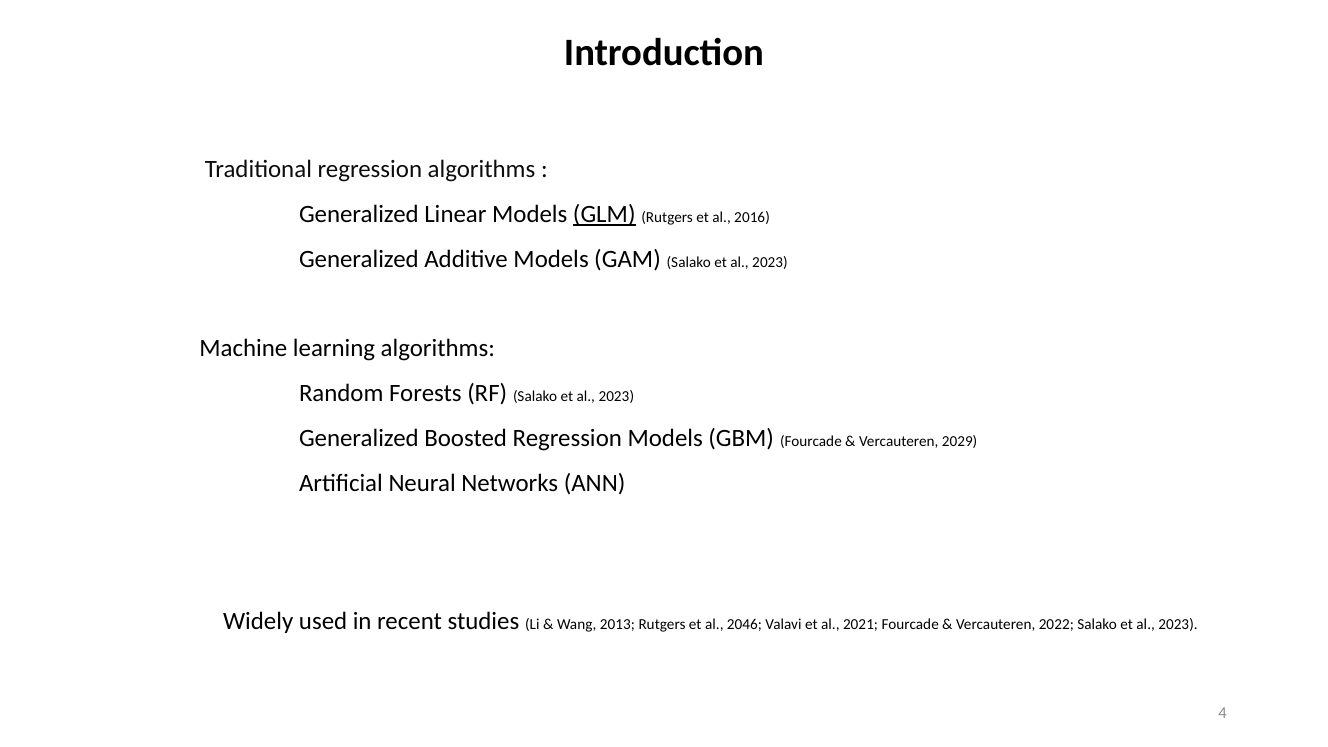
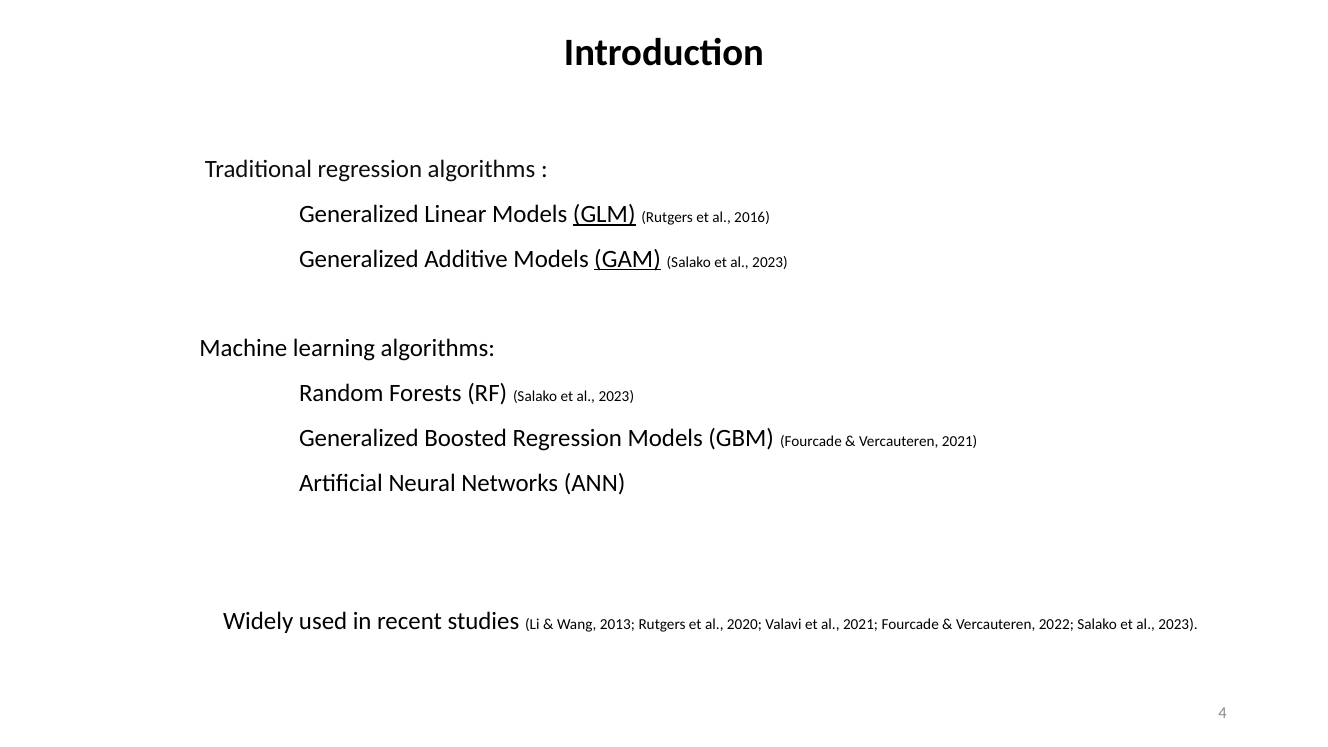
GAM underline: none -> present (628, 259)
Vercauteren 2029: 2029 -> 2021 (960, 441)
2046: 2046 -> 2020 (744, 625)
